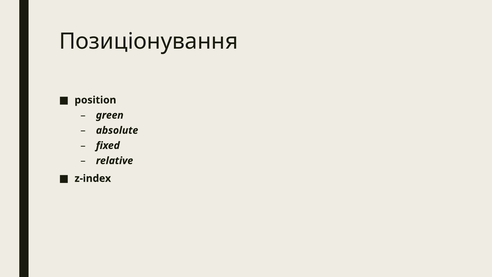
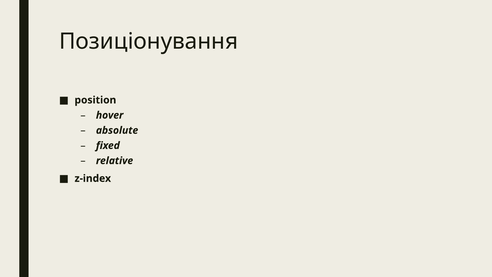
green: green -> hover (110, 115)
